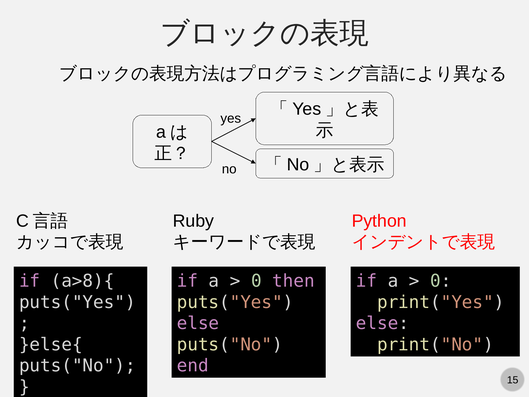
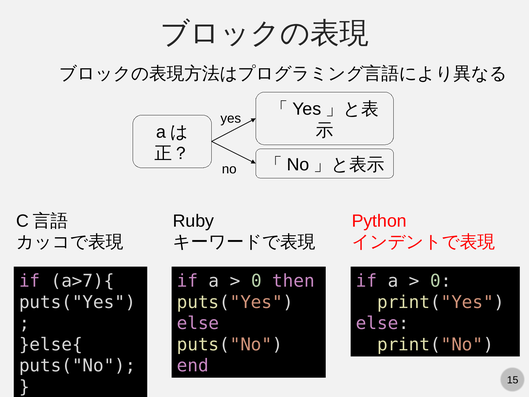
a>8){: a>8){ -> a>7){ (83, 281)
